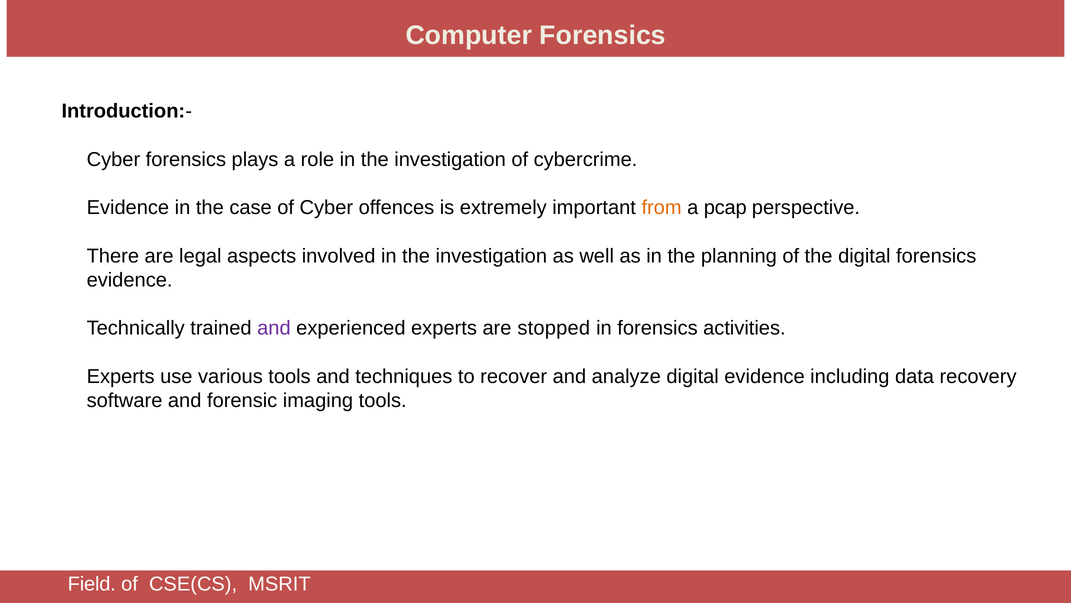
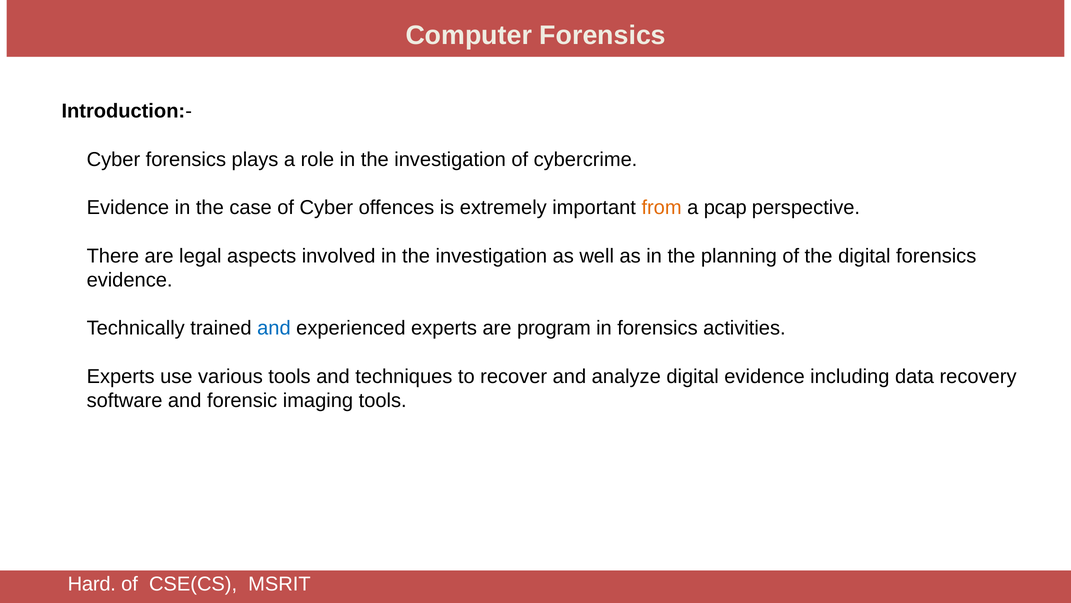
and colour: purple -> blue (274, 328)
stopped: stopped -> program (554, 328)
Field: Field -> Hard (92, 584)
